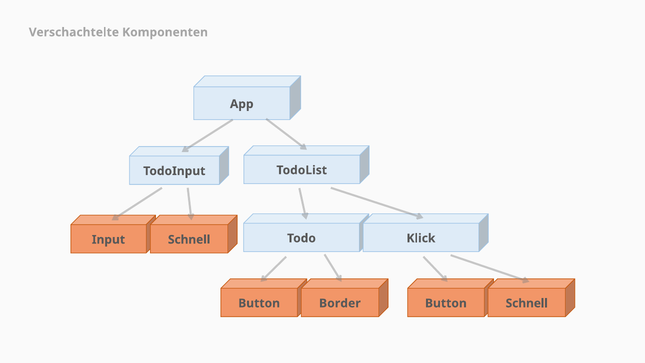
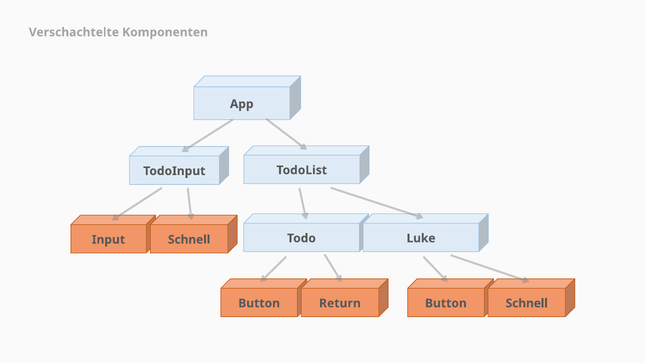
Klick: Klick -> Luke (421, 238)
Border: Border -> Return (340, 303)
